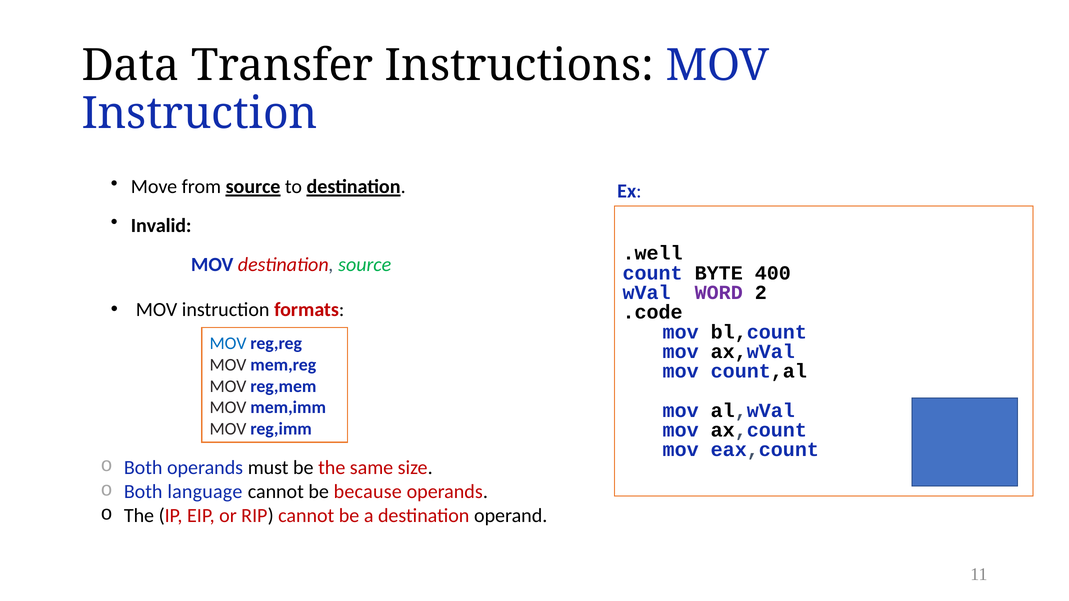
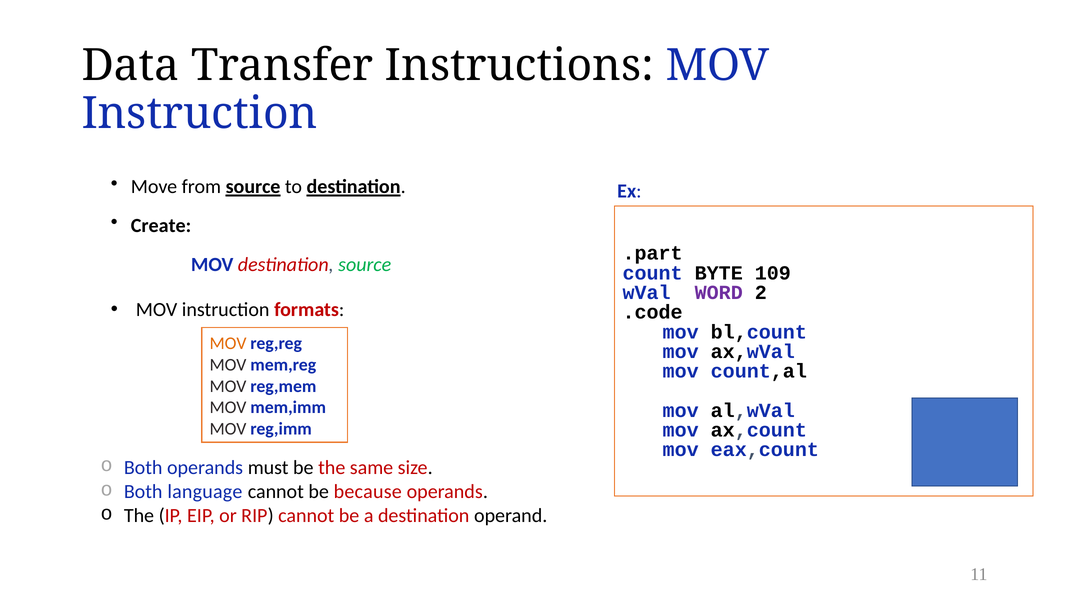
Invalid: Invalid -> Create (161, 226)
.well: .well -> .part (653, 253)
400: 400 -> 109 (773, 273)
MOV colour: blue -> orange (228, 344)
